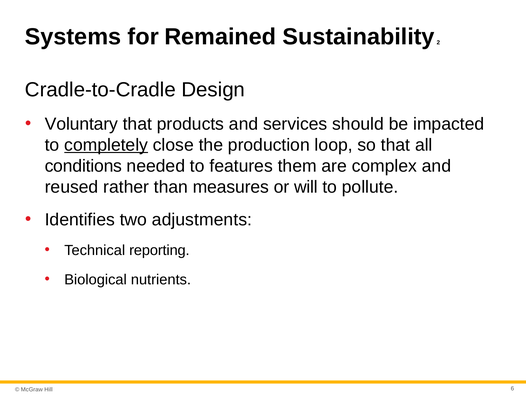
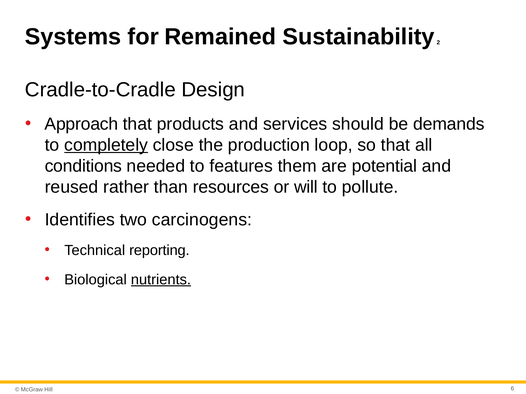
Voluntary: Voluntary -> Approach (81, 124)
impacted: impacted -> demands (449, 124)
complex: complex -> potential (384, 166)
measures: measures -> resources (231, 187)
adjustments: adjustments -> carcinogens (202, 220)
nutrients underline: none -> present (161, 280)
